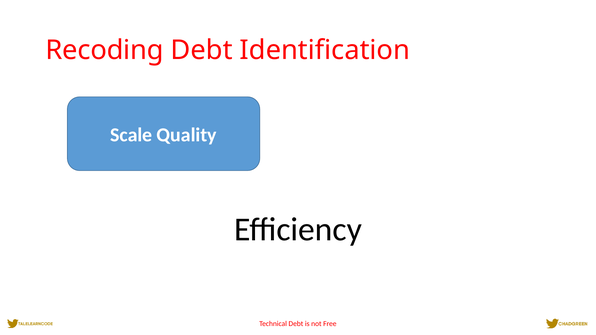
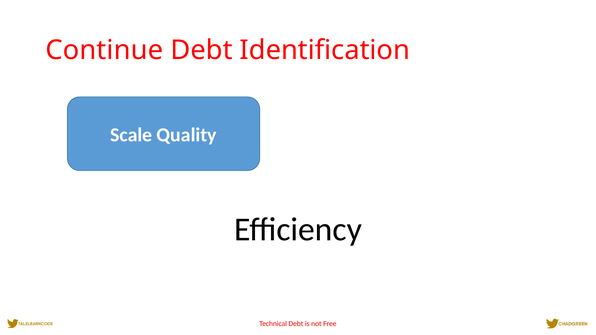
Recoding: Recoding -> Continue (104, 50)
